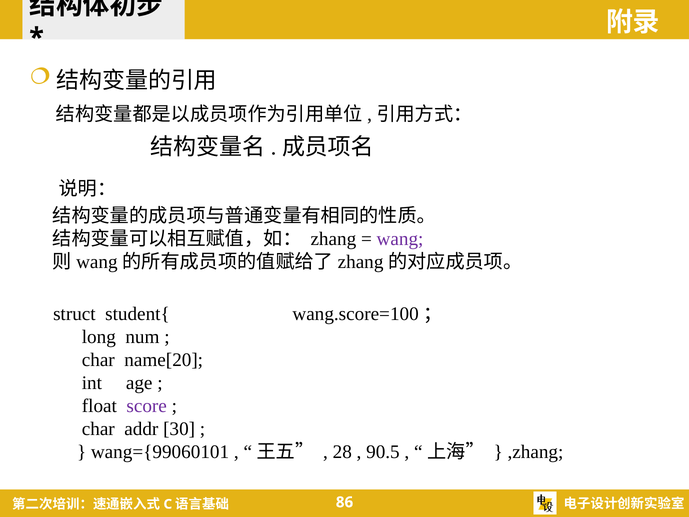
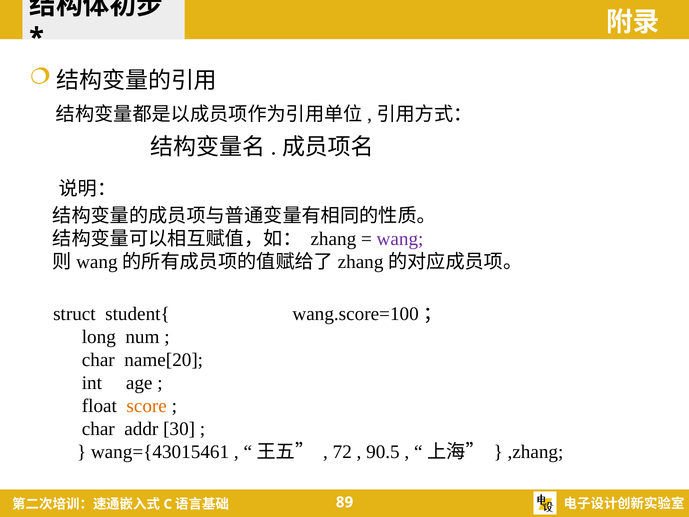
score colour: purple -> orange (147, 406)
wang={99060101: wang={99060101 -> wang={43015461 (160, 452)
28: 28 -> 72 (342, 452)
86: 86 -> 89 (345, 502)
